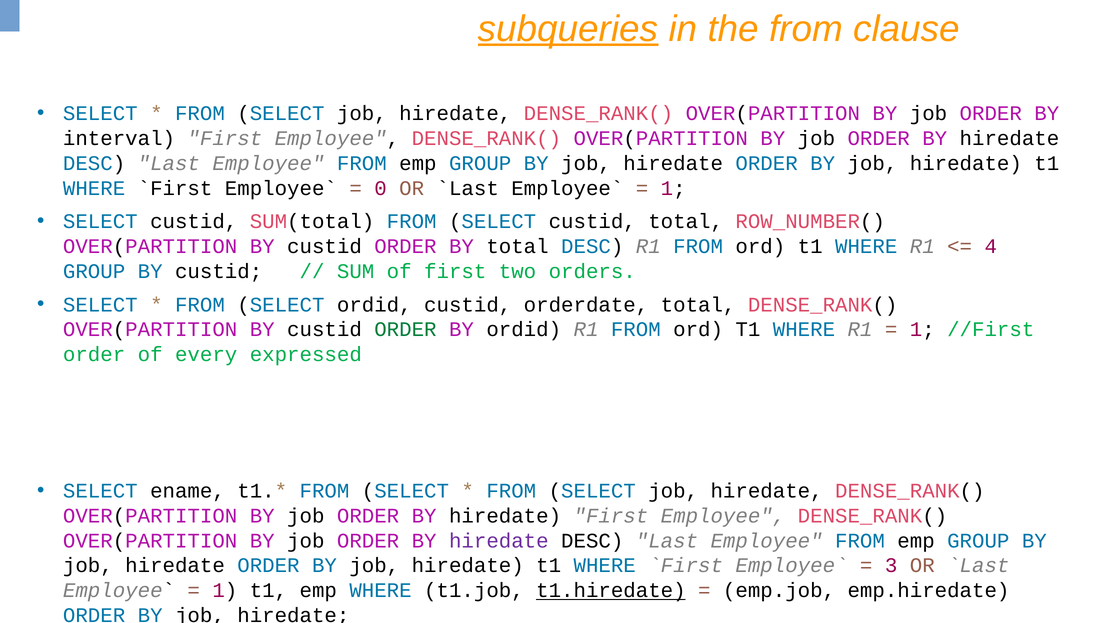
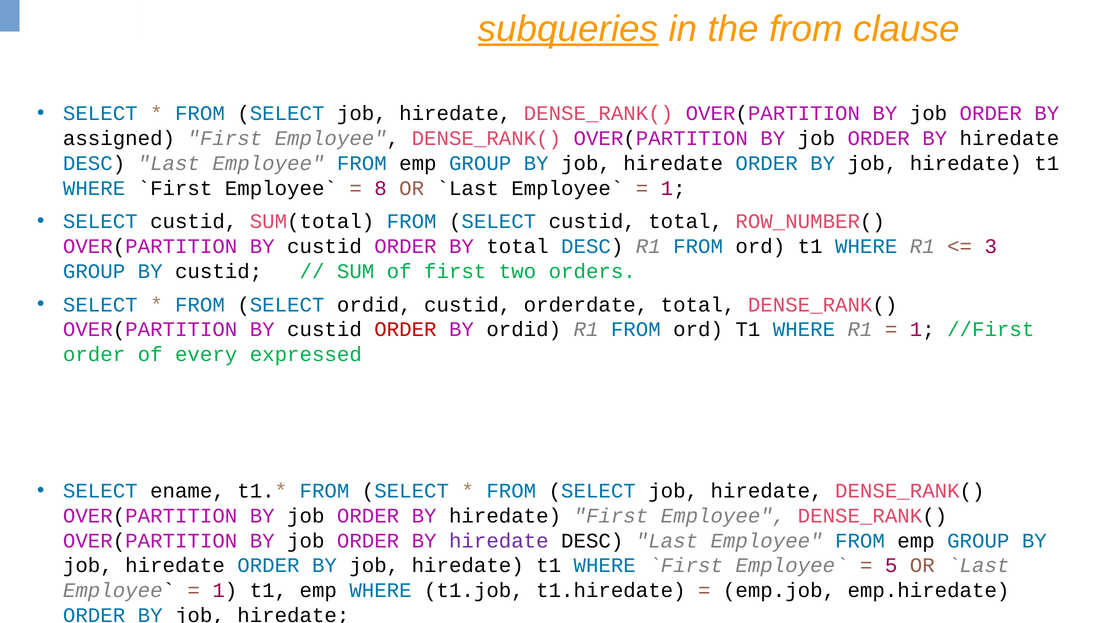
interval: interval -> assigned (119, 138)
0: 0 -> 8 (381, 188)
4: 4 -> 3 (991, 246)
ORDER colour: green -> red (405, 329)
3: 3 -> 5 (891, 565)
t1.hiredate underline: present -> none (611, 590)
